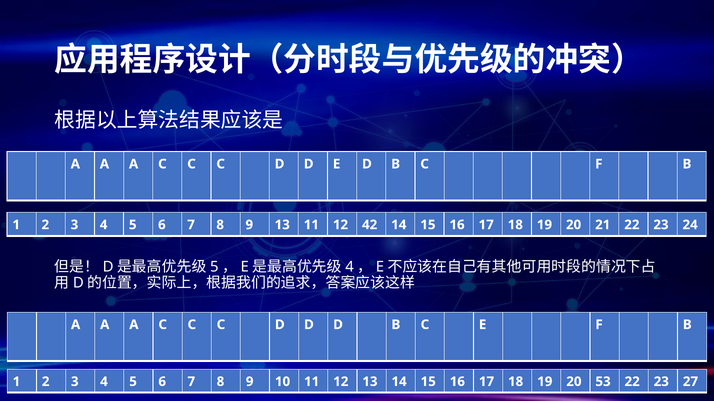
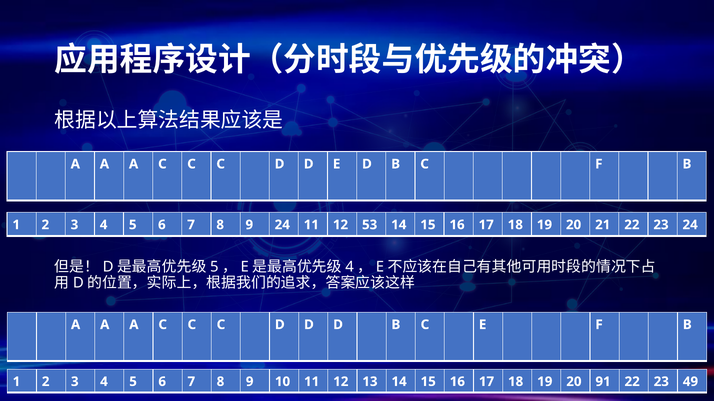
9 13: 13 -> 24 (282, 225)
42: 42 -> 53 (370, 225)
53: 53 -> 91 (603, 382)
27: 27 -> 49 (690, 382)
